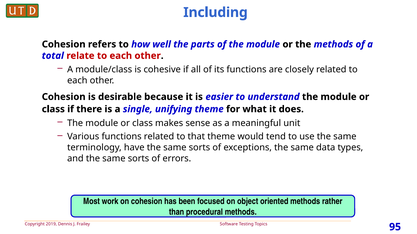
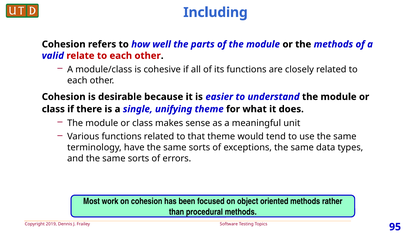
total: total -> valid (53, 56)
